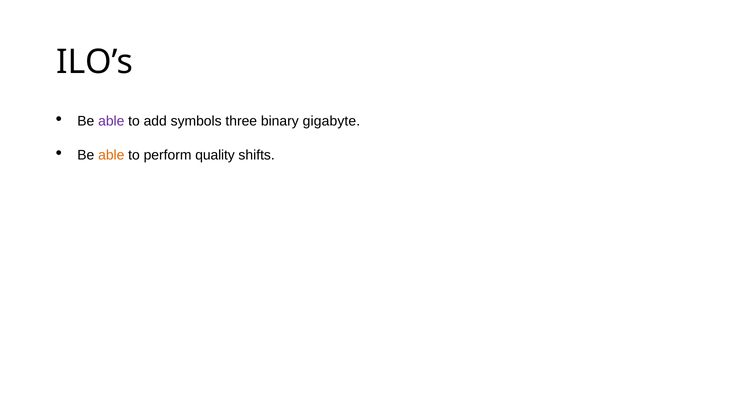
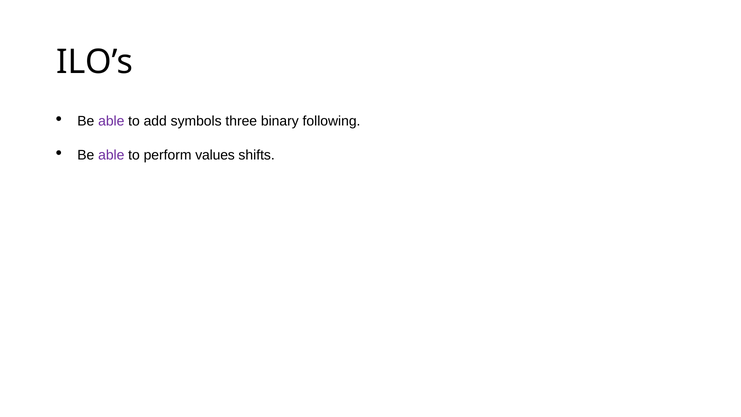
gigabyte: gigabyte -> following (332, 121)
able colour: orange -> purple (111, 155)
quality: quality -> values (215, 155)
